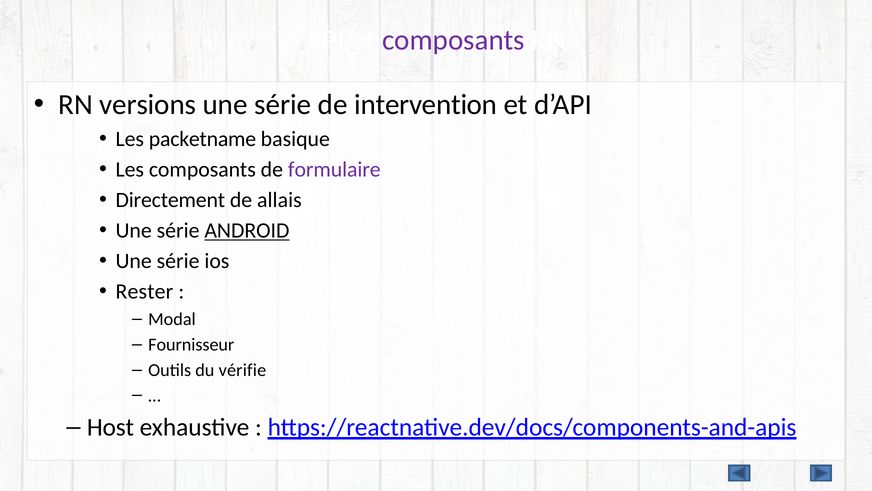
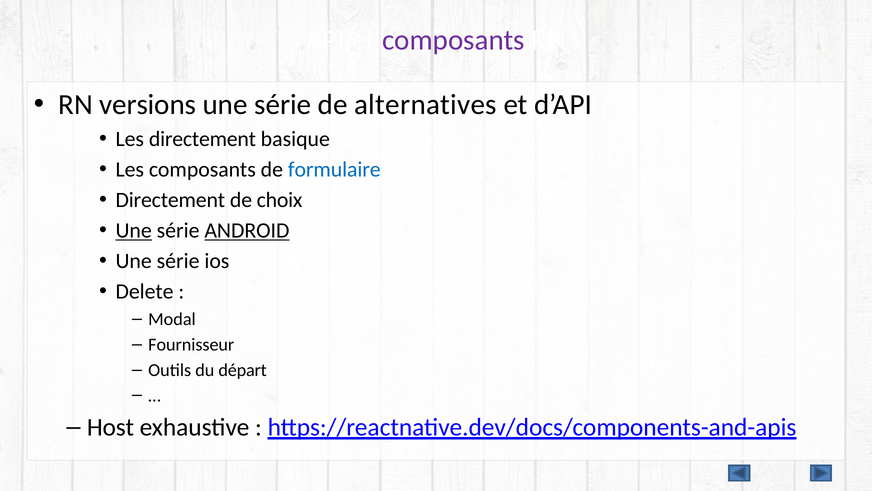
intervention: intervention -> alternatives (425, 104)
Les packetname: packetname -> directement (202, 139)
formulaire colour: purple -> blue (334, 169)
allais: allais -> choix (280, 200)
Une underline: none -> present (134, 230)
Rester: Rester -> Delete (145, 291)
vérifie: vérifie -> départ (243, 370)
